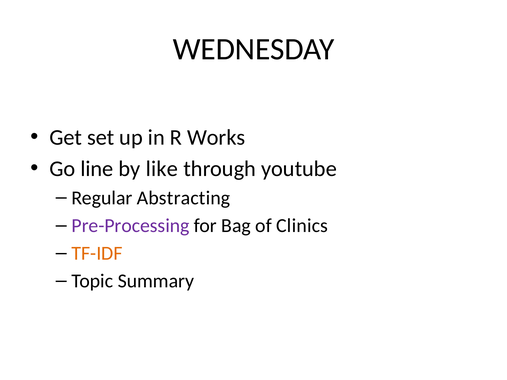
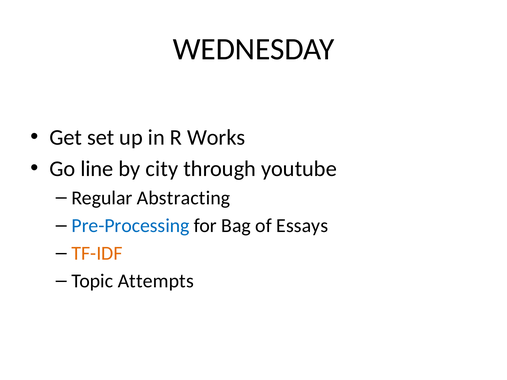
like: like -> city (162, 169)
Pre-Processing colour: purple -> blue (131, 226)
Clinics: Clinics -> Essays (302, 226)
Summary: Summary -> Attempts (156, 281)
